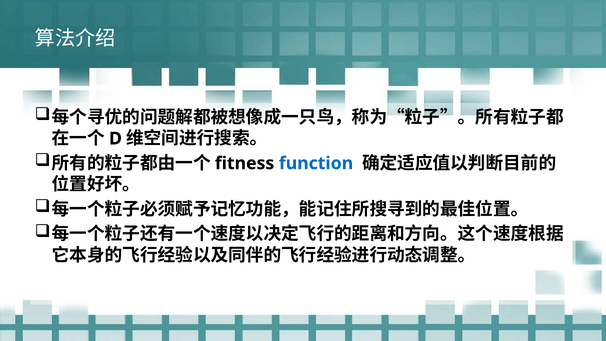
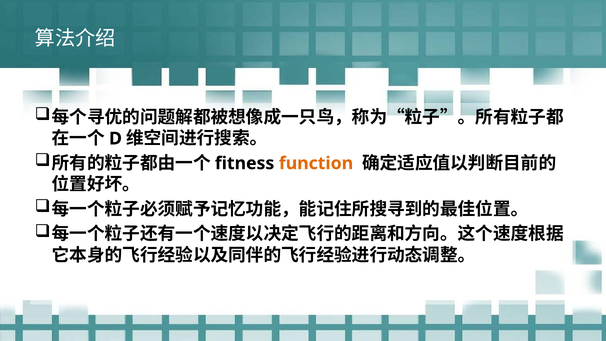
function colour: blue -> orange (316, 163)
